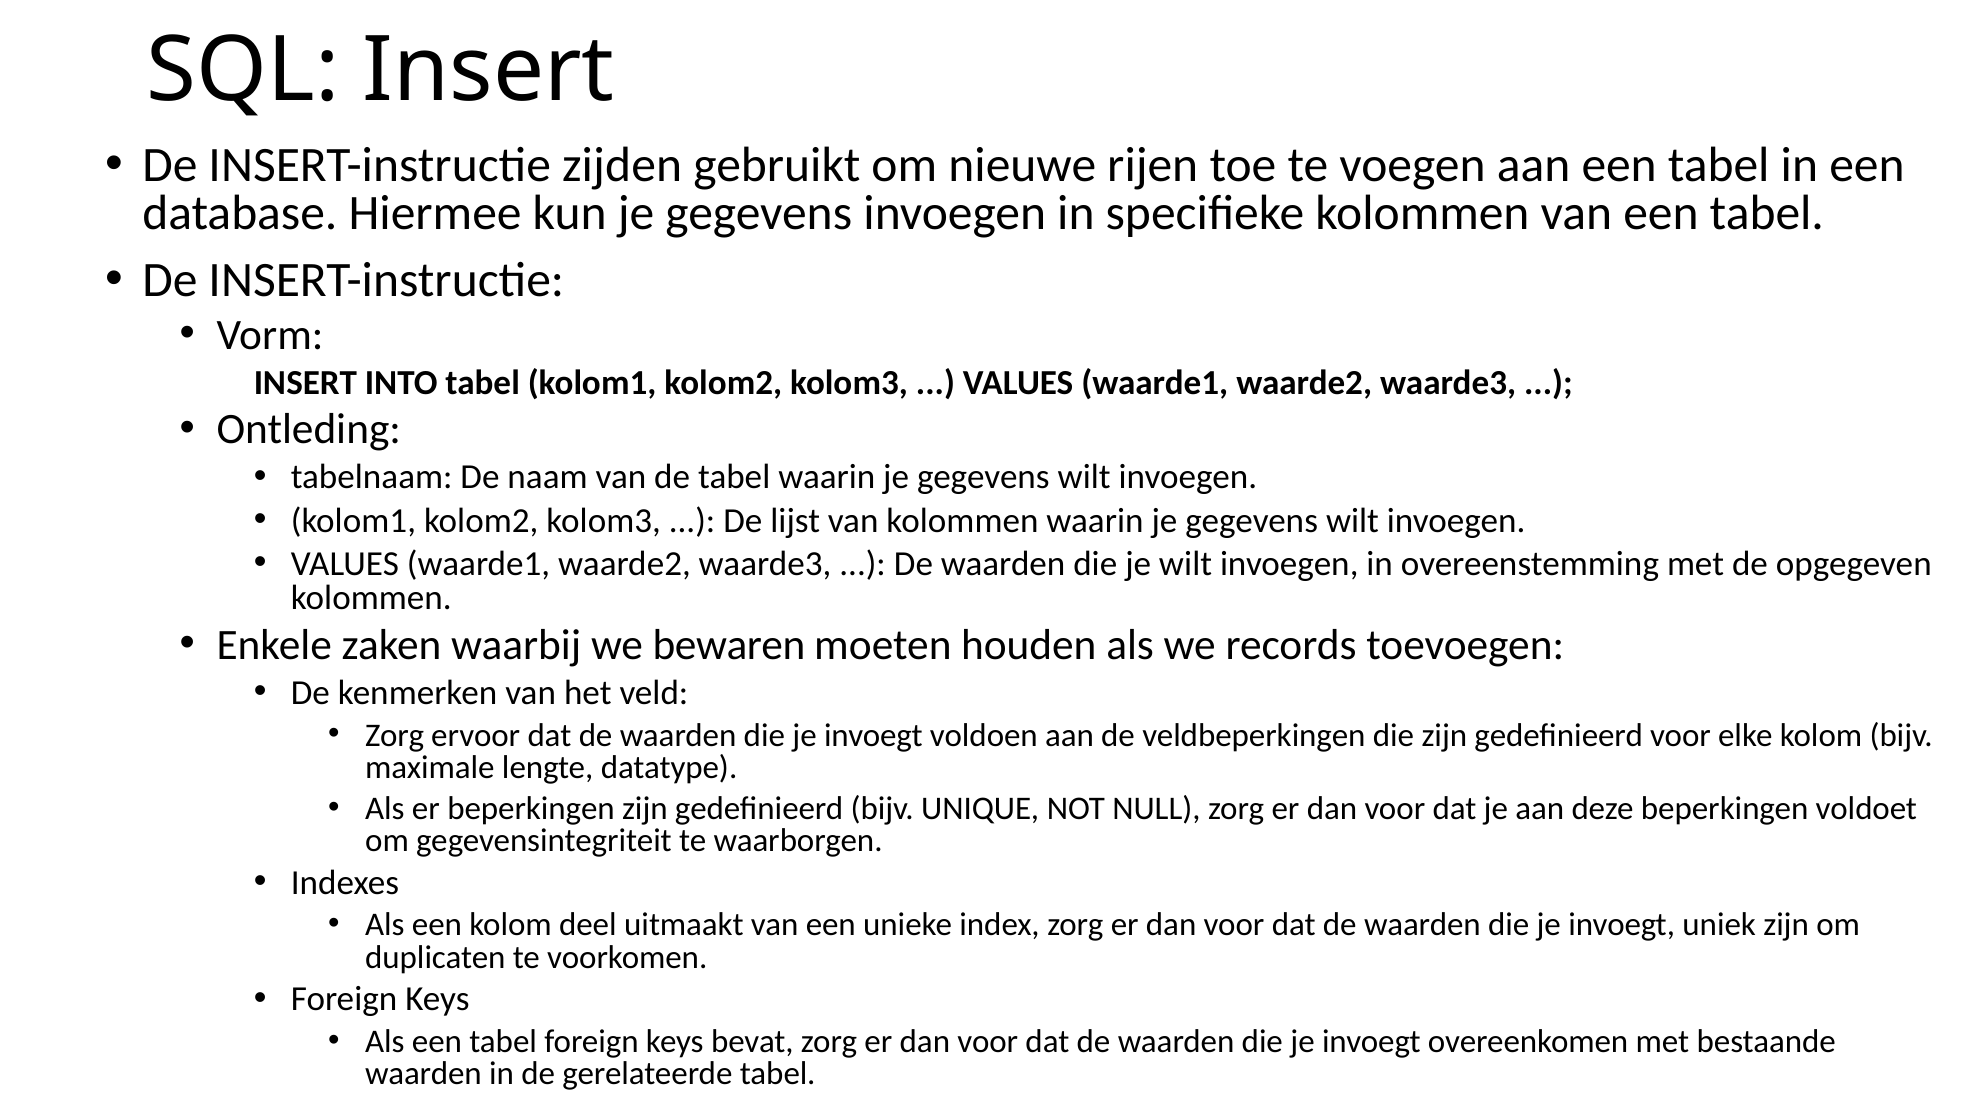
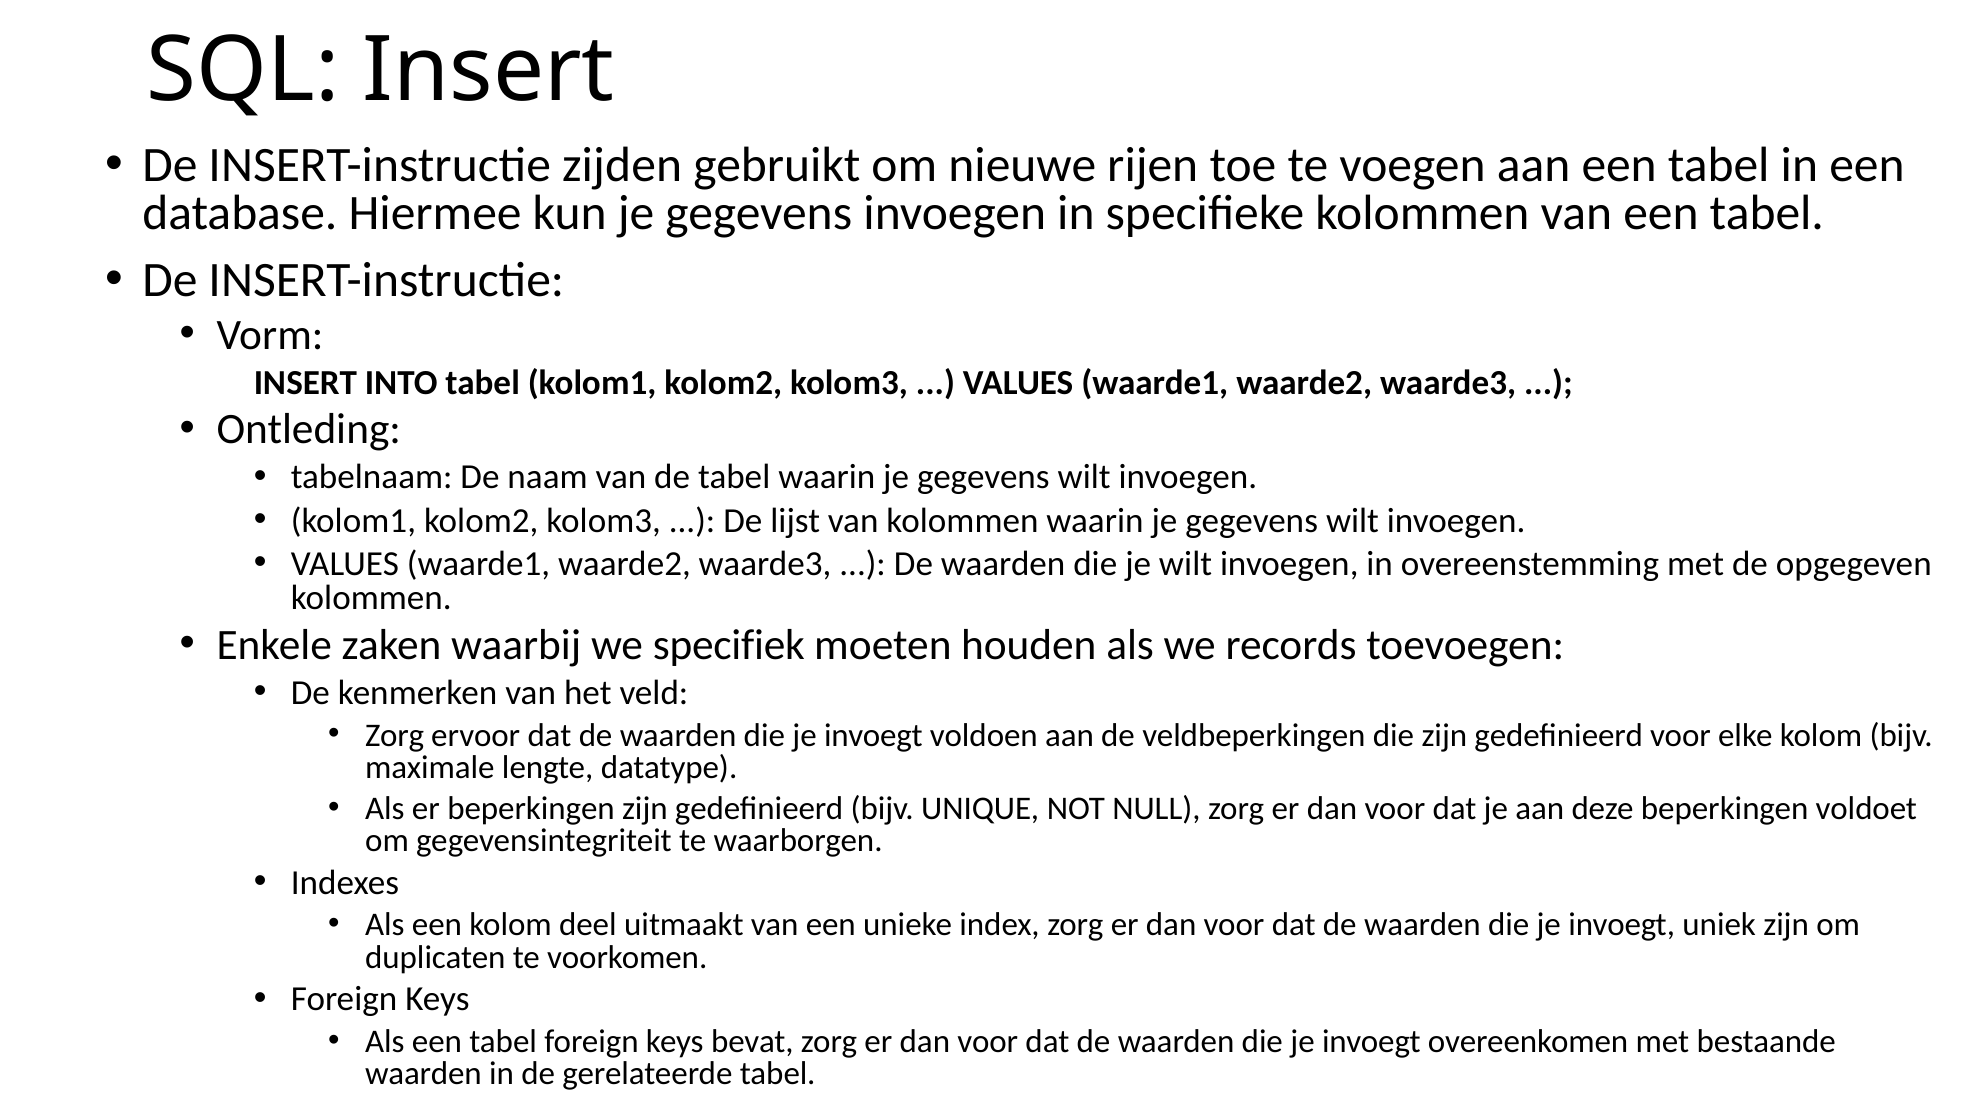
bewaren: bewaren -> specifiek (729, 645)
